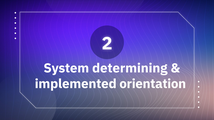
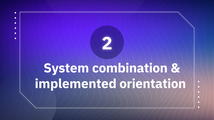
determining: determining -> combination (130, 68)
